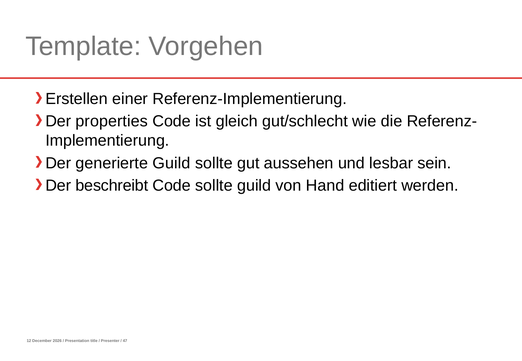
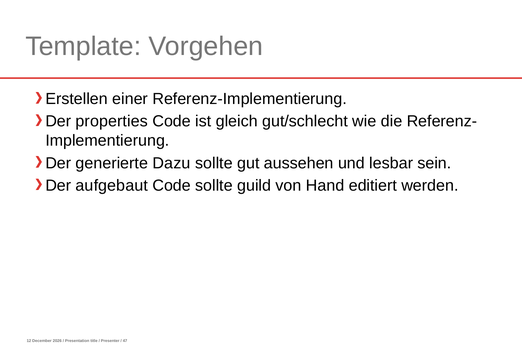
generierte Guild: Guild -> Dazu (171, 163)
beschreibt: beschreibt -> aufgebaut (112, 186)
